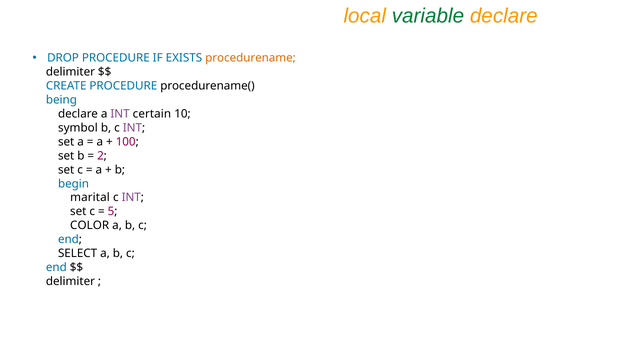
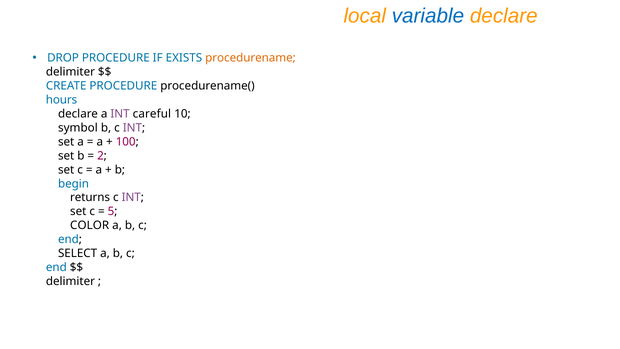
variable colour: green -> blue (428, 16)
being: being -> hours (61, 100)
certain: certain -> careful (152, 114)
marital: marital -> returns (90, 198)
